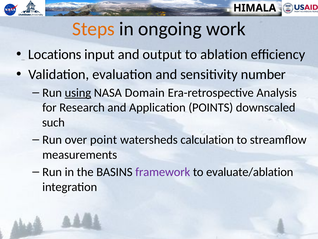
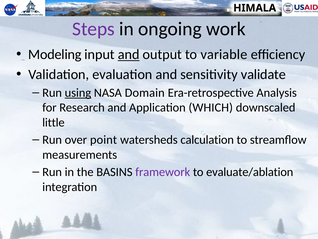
Steps colour: orange -> purple (93, 29)
Locations: Locations -> Modeling (55, 54)
and underline: none -> present (129, 54)
ablation: ablation -> variable (224, 54)
number: number -> validate (263, 74)
POINTS: POINTS -> WHICH (211, 107)
such: such -> little (53, 122)
